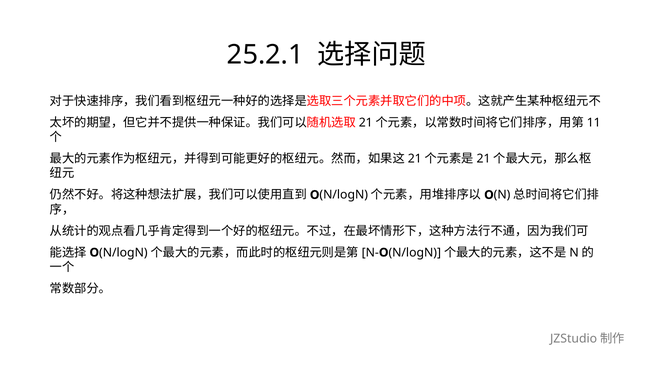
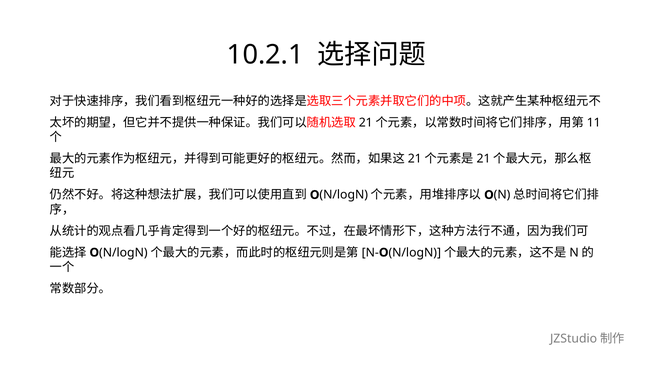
25.2.1: 25.2.1 -> 10.2.1 (265, 55)
